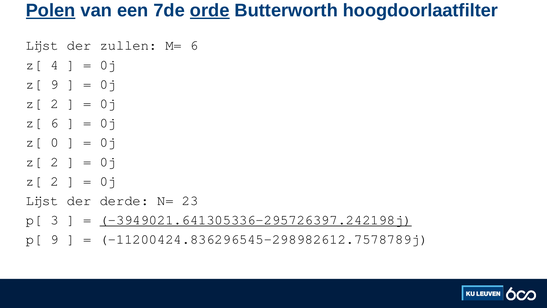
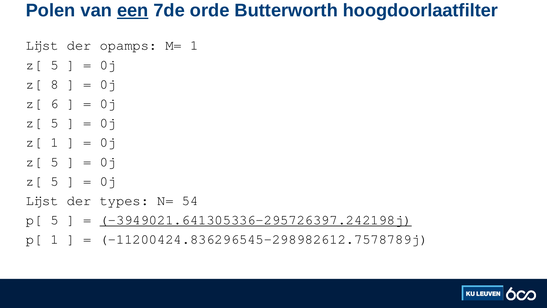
Polen underline: present -> none (51, 10)
een underline: none -> present (133, 10)
orde underline: present -> none (210, 10)
zullen: zullen -> opamps (128, 45)
M= 6: 6 -> 1 (194, 45)
4: 4 -> 5 (55, 65)
z[ 9: 9 -> 8 (55, 84)
2: 2 -> 6 (55, 104)
6: 6 -> 5 (55, 123)
z[ 0: 0 -> 1 (55, 142)
2: 2 -> 5 (55, 162)
2: 2 -> 5 (55, 181)
derde: derde -> types (124, 200)
23: 23 -> 54 (190, 200)
p[ 3: 3 -> 5 (55, 220)
p[ 9: 9 -> 1 (55, 239)
